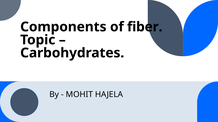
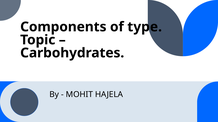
fiber: fiber -> type (145, 27)
